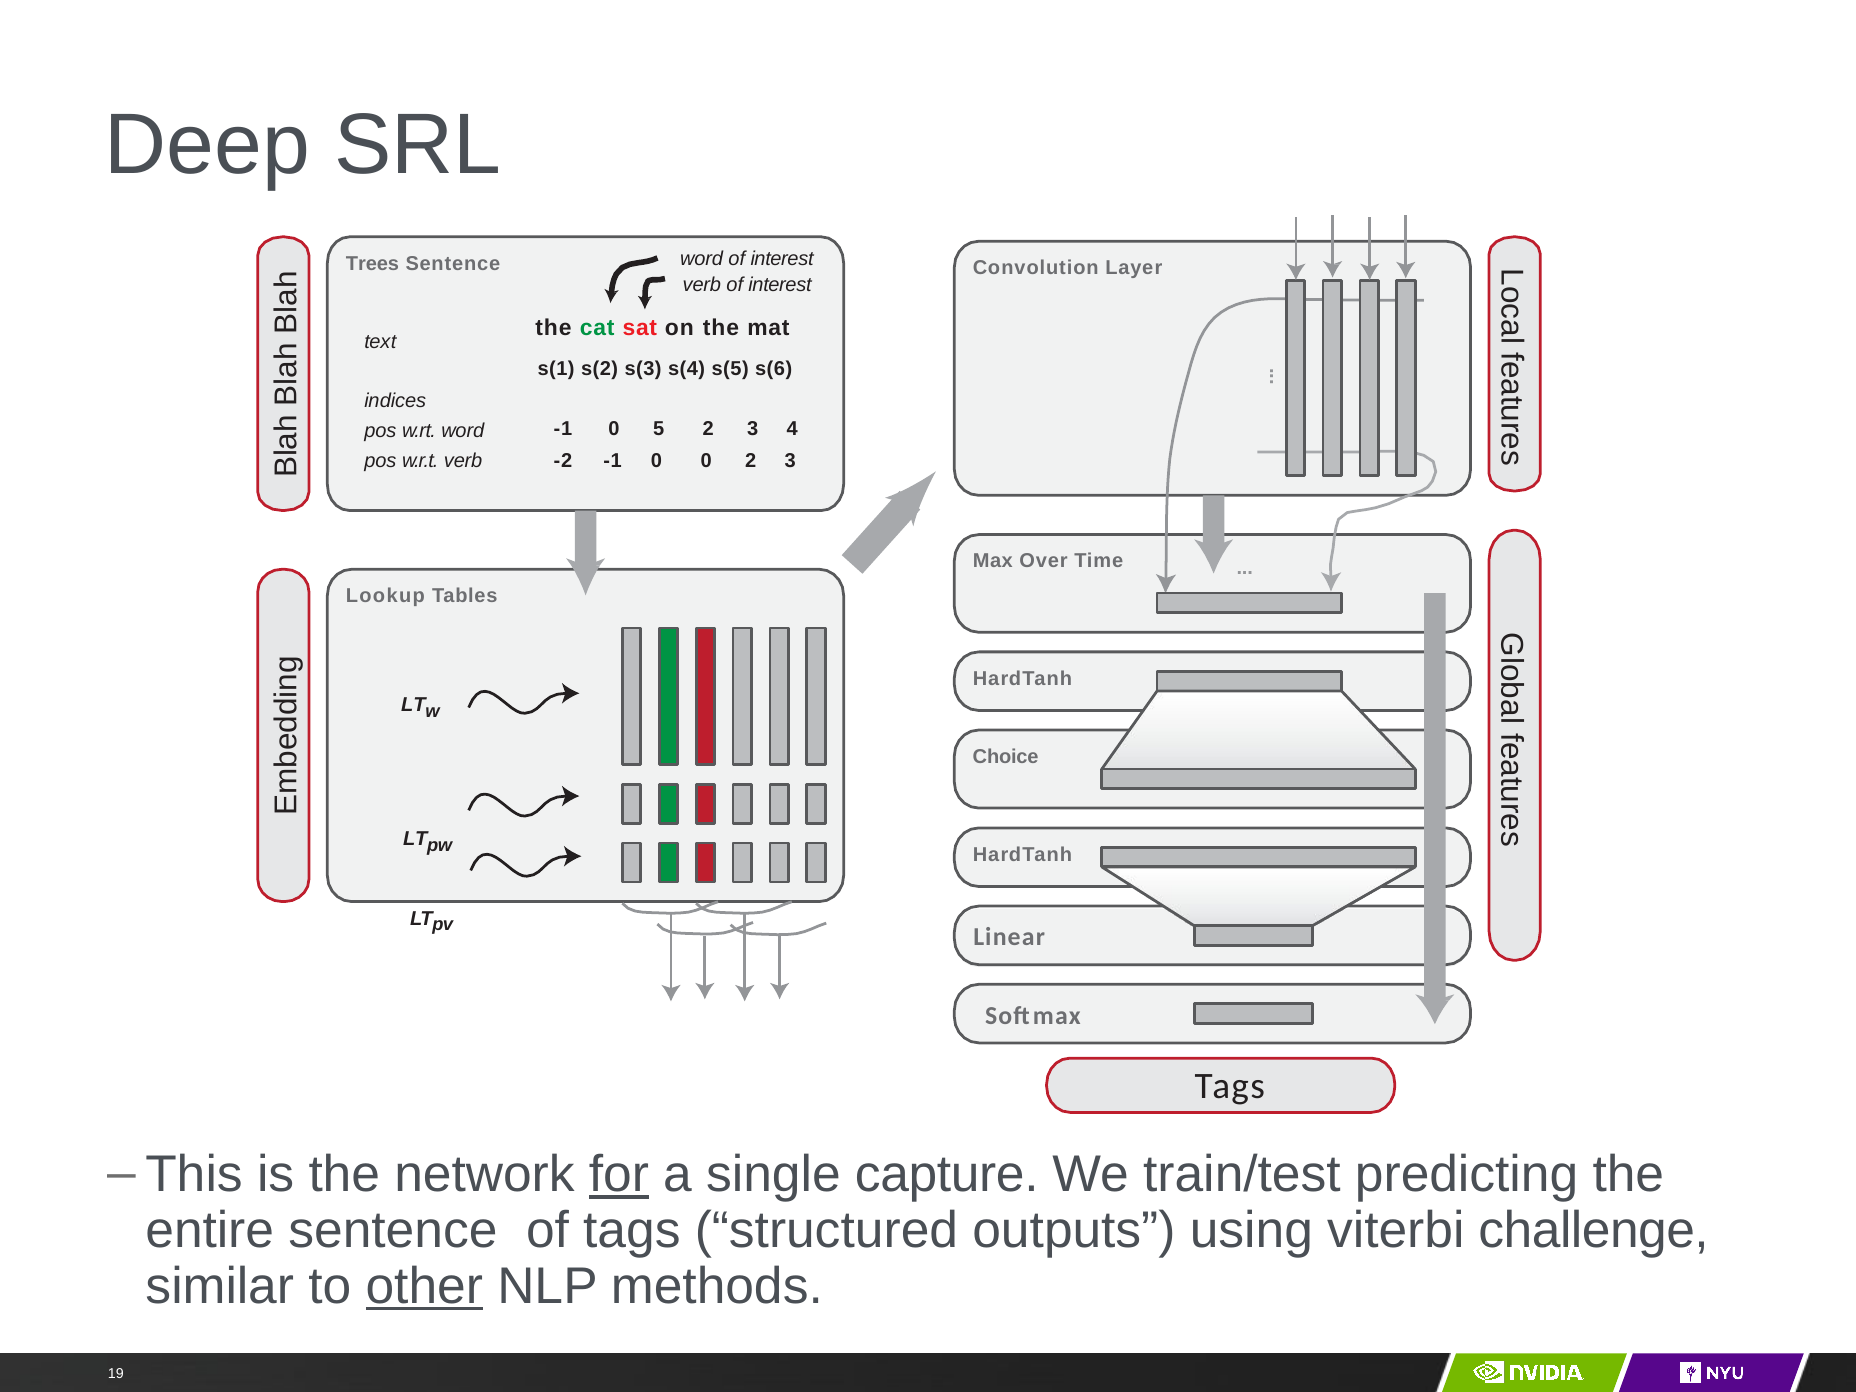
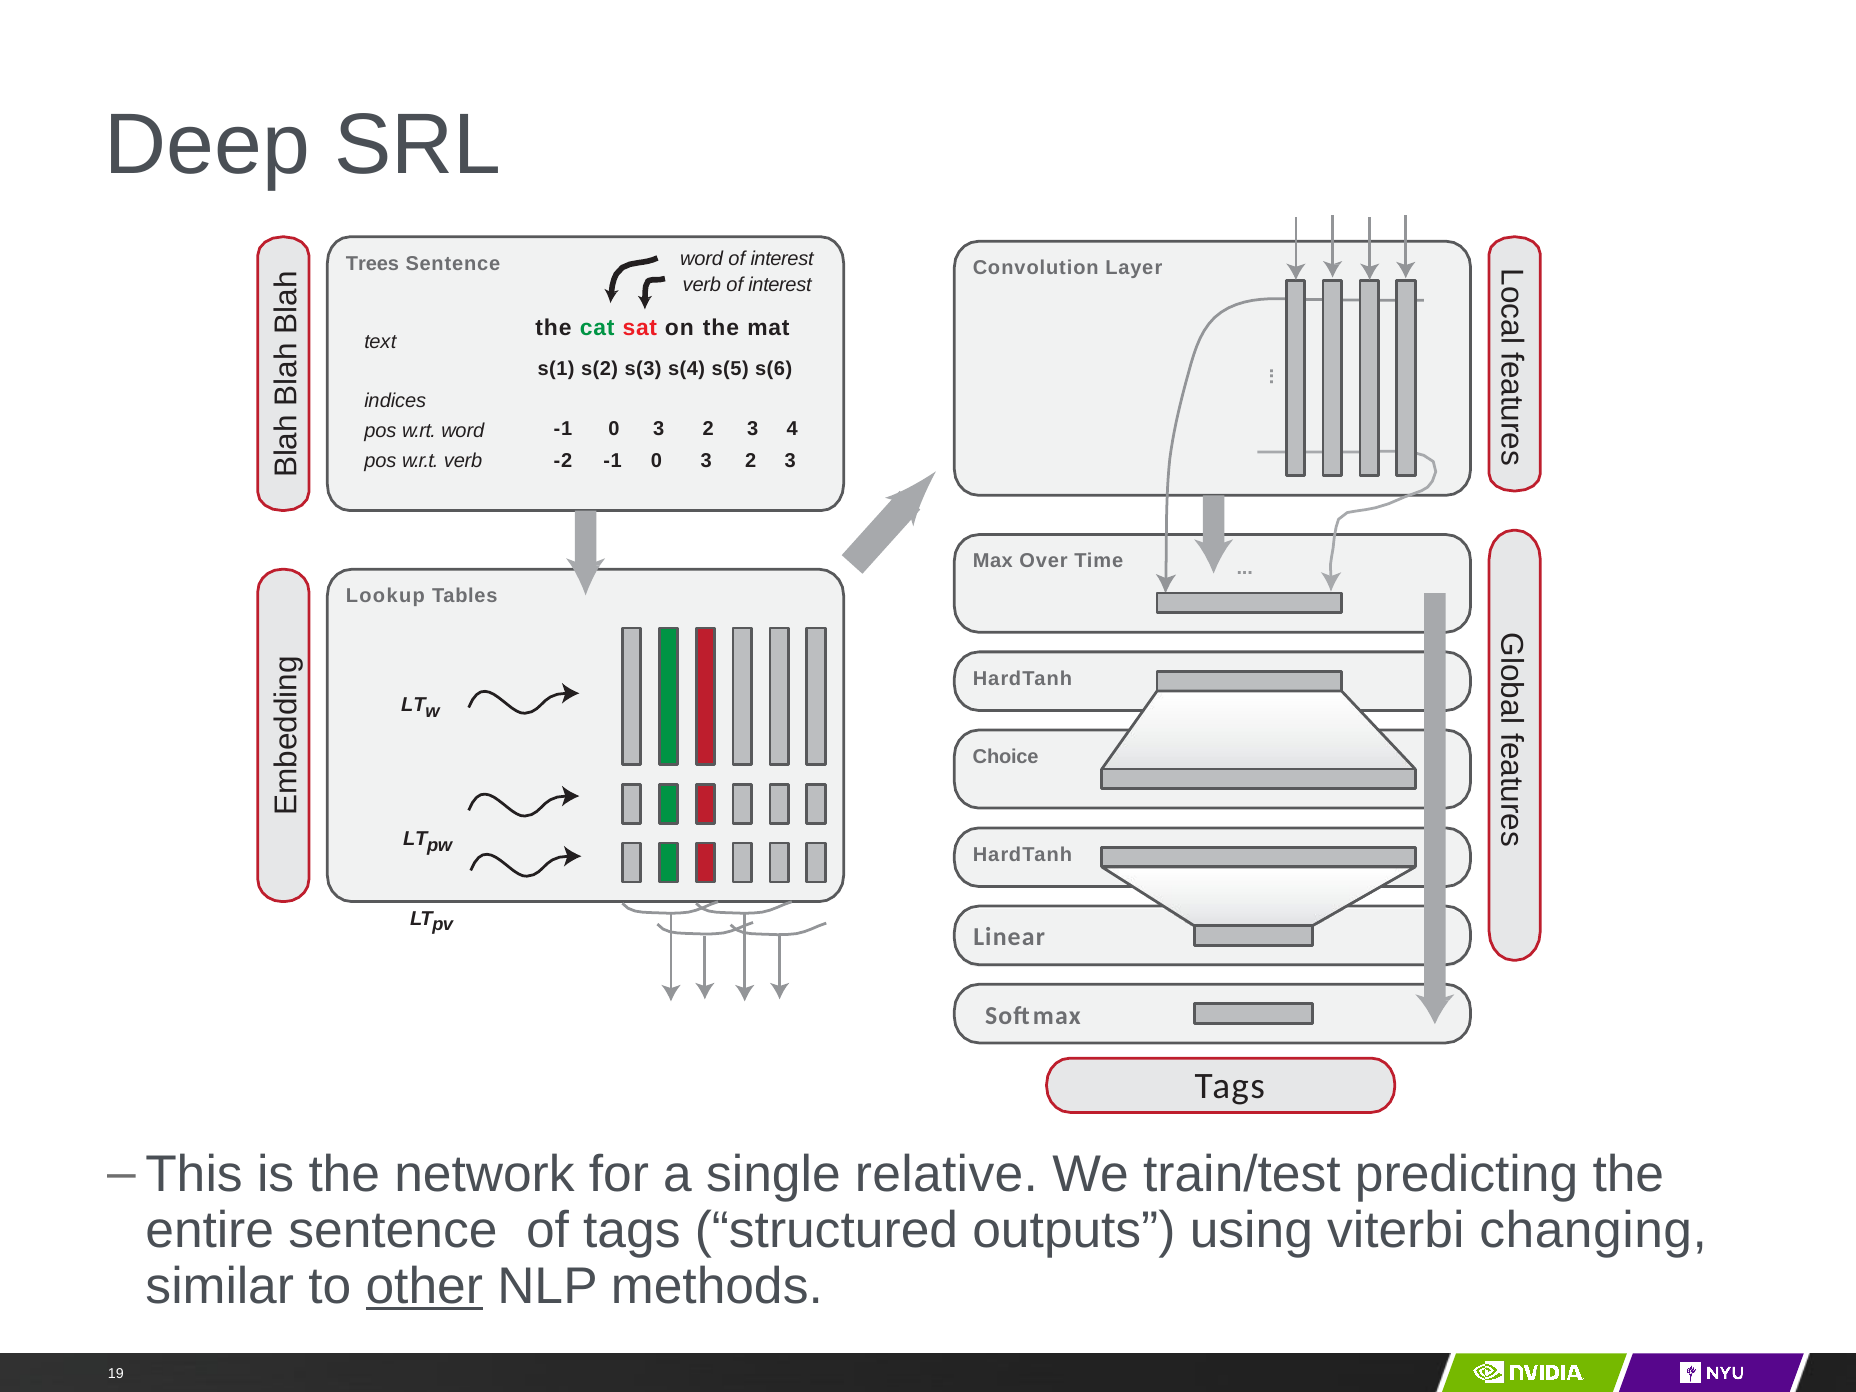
5: 5 -> 3 (659, 429)
-2 -1 0 0: 0 -> 3 (706, 461)
for underline: present -> none (619, 1175)
capture: capture -> relative (946, 1175)
challenge: challenge -> changing (1593, 1231)
